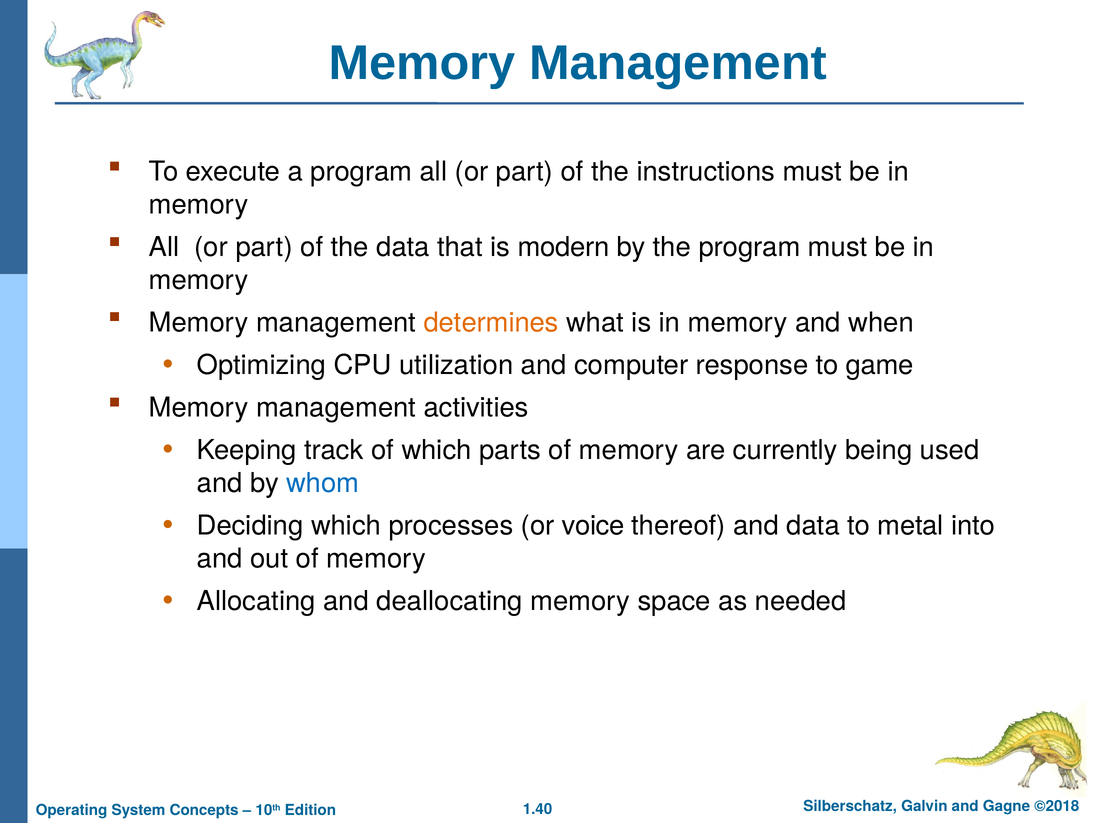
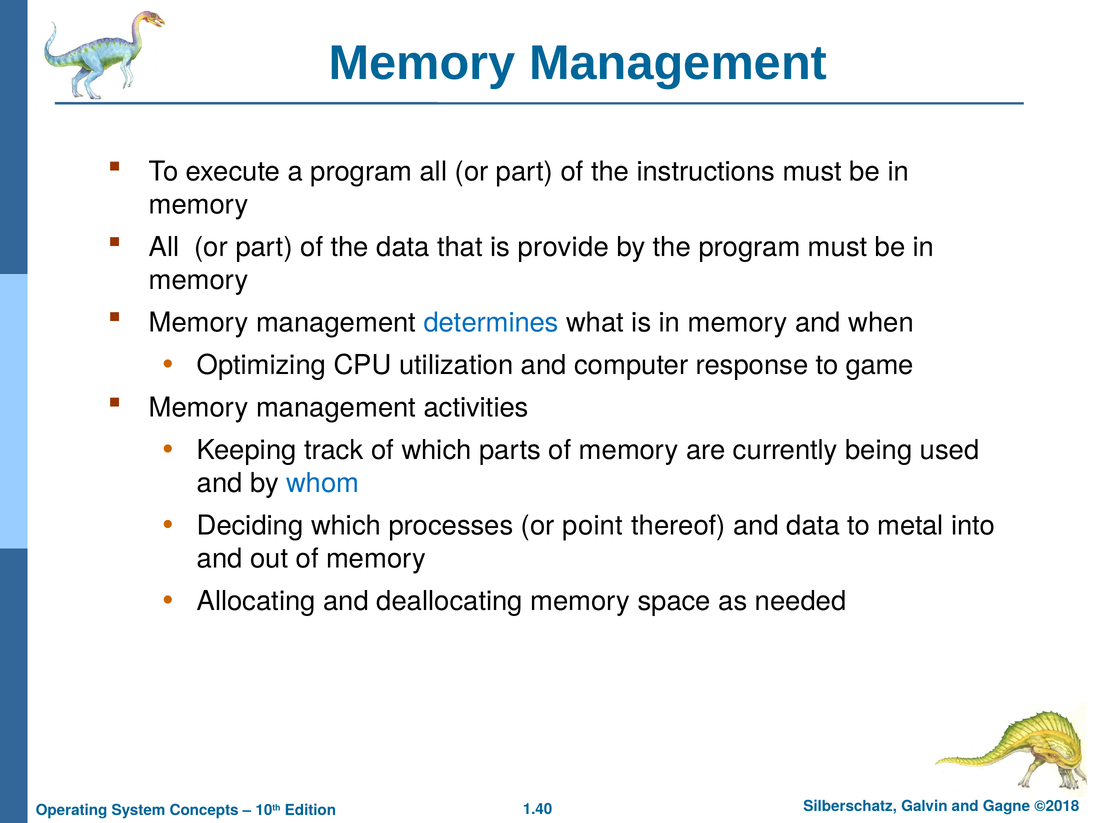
modern: modern -> provide (563, 247)
determines colour: orange -> blue (491, 323)
voice: voice -> point (593, 526)
